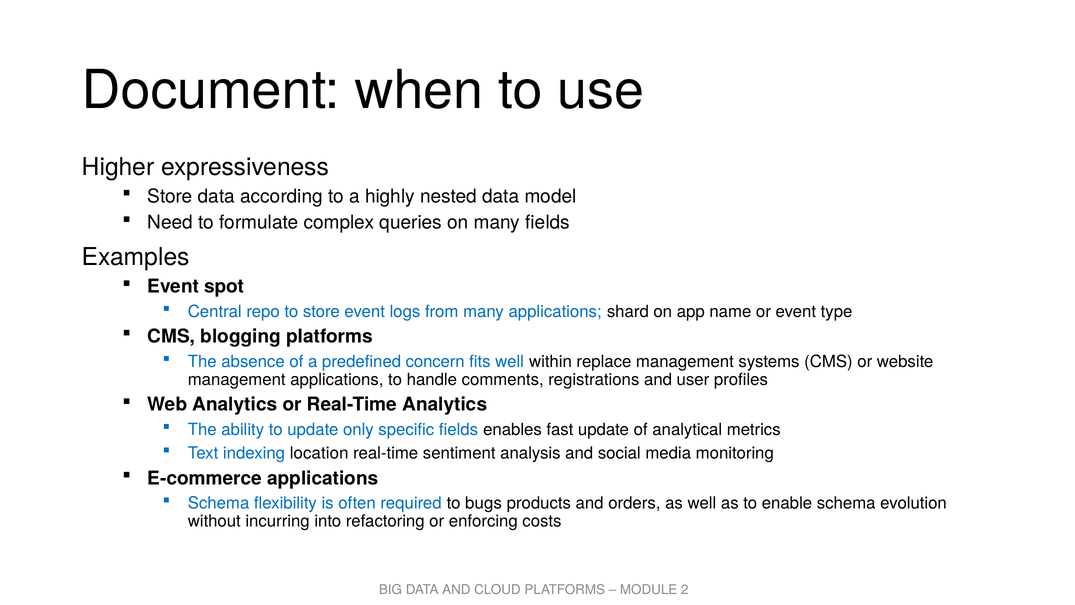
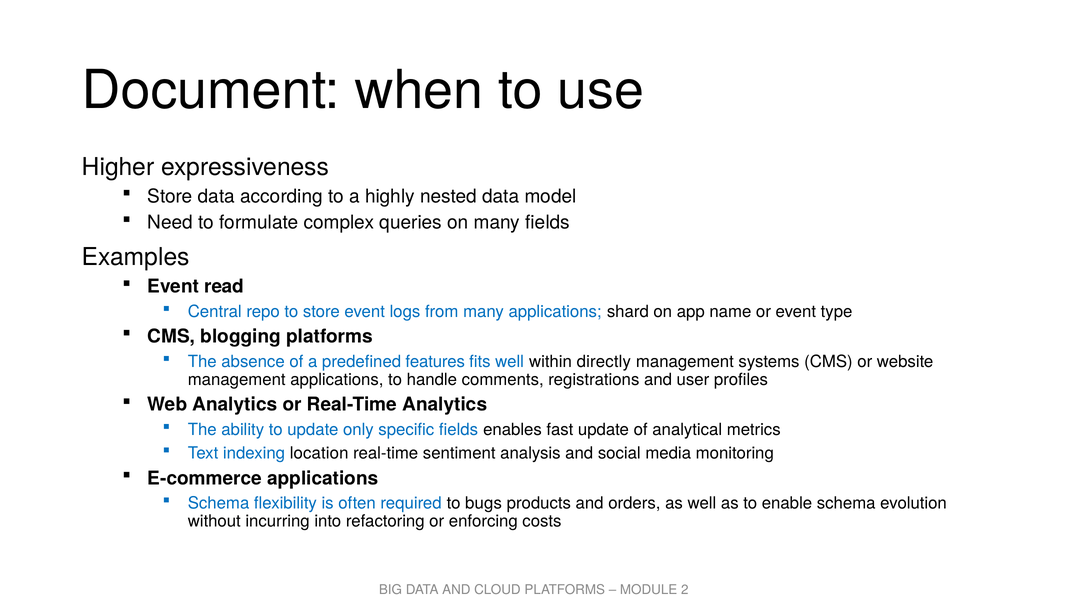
spot: spot -> read (224, 286)
concern: concern -> features (435, 361)
replace: replace -> directly (604, 361)
